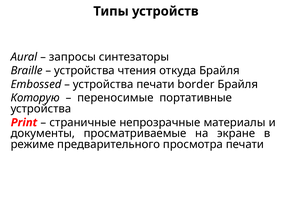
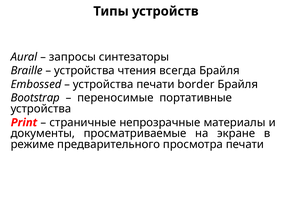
откуда: откуда -> всегда (178, 71)
Которую: Которую -> Bootstrap (35, 98)
